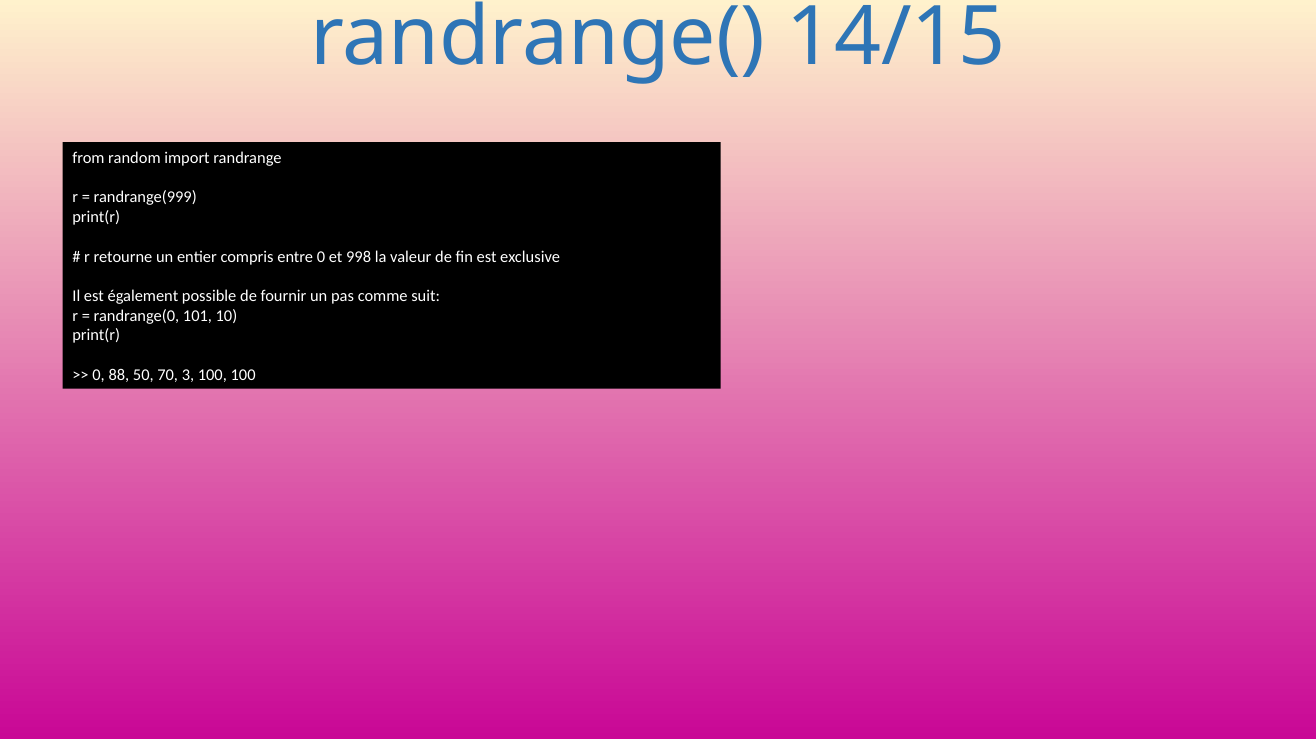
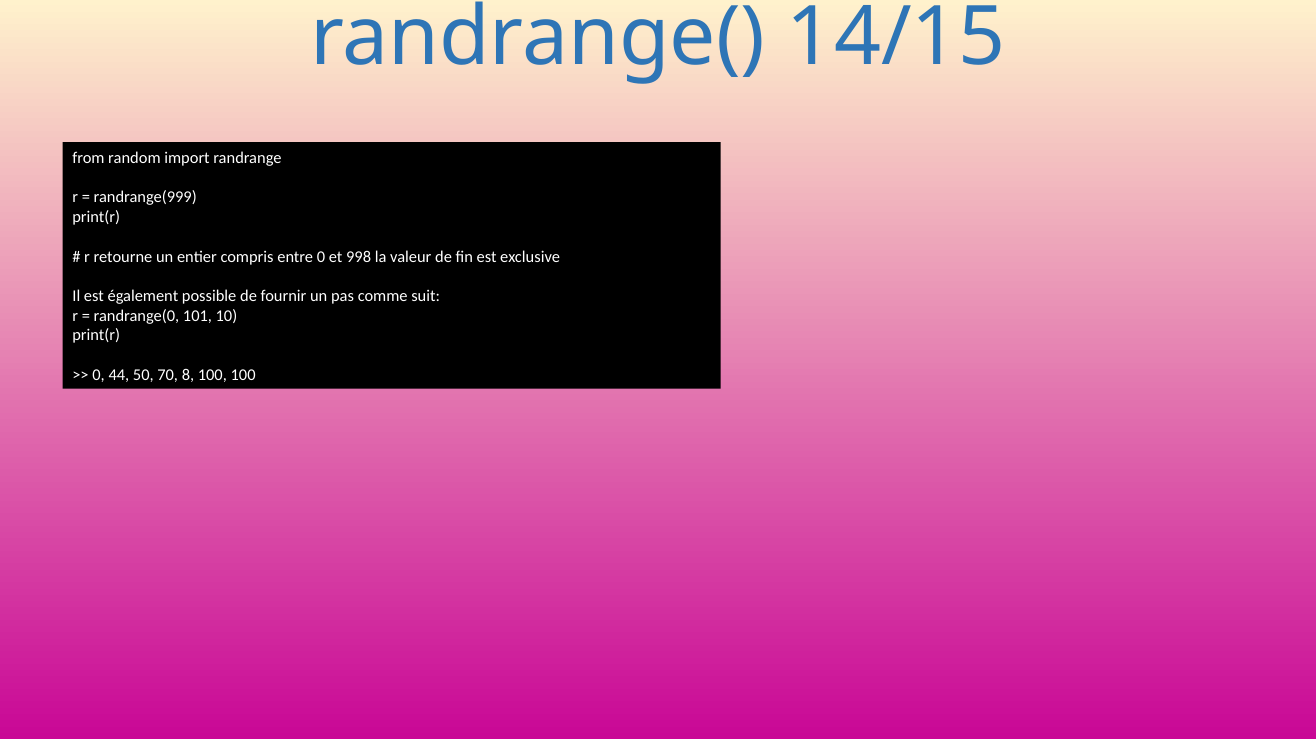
88: 88 -> 44 (119, 375)
3: 3 -> 8 (188, 375)
